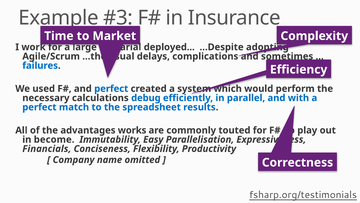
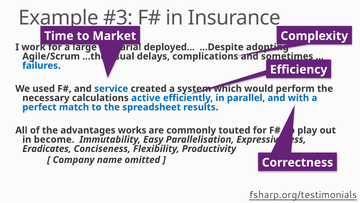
and perfect: perfect -> service (111, 88)
debug: debug -> active (146, 98)
Financials: Financials -> Eradicates (47, 148)
